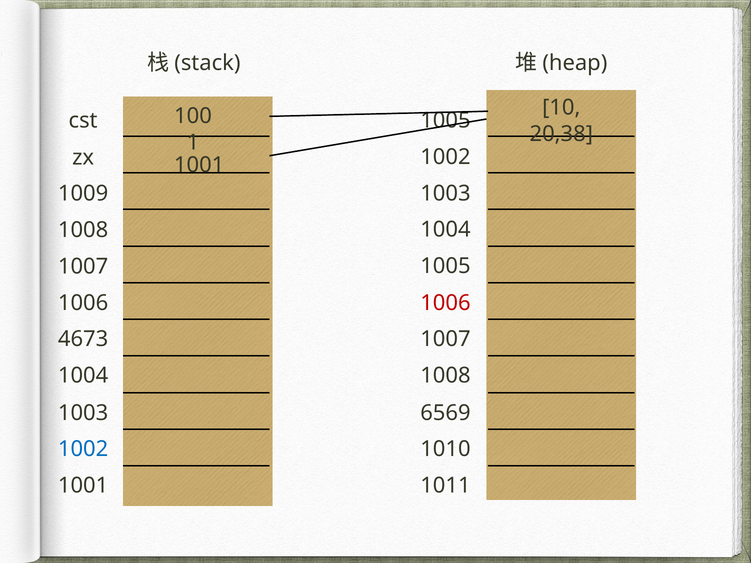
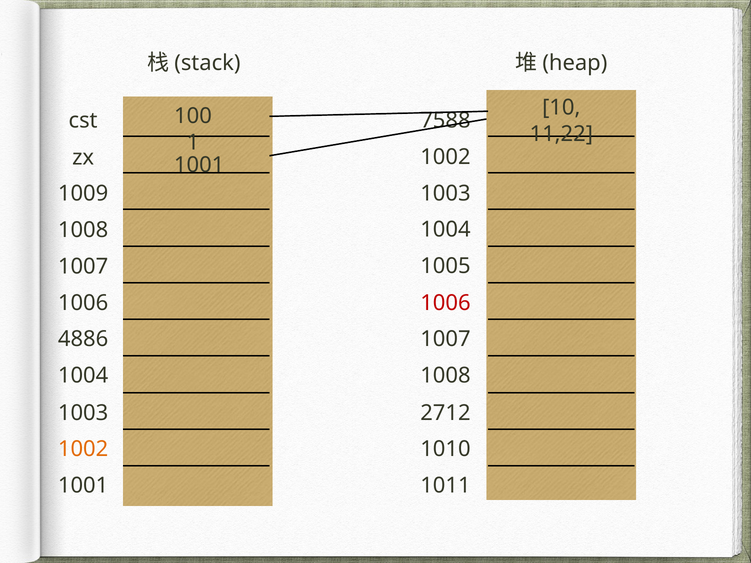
1005: 1005 -> 7588 (445, 121)
20,38: 20,38 -> 11,22 (561, 134)
4673: 4673 -> 4886 (83, 339)
6569: 6569 -> 2712 (445, 413)
1002 colour: blue -> orange (83, 449)
